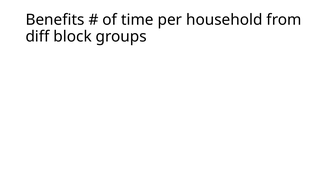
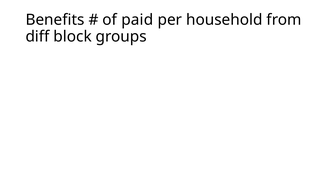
time: time -> paid (137, 20)
